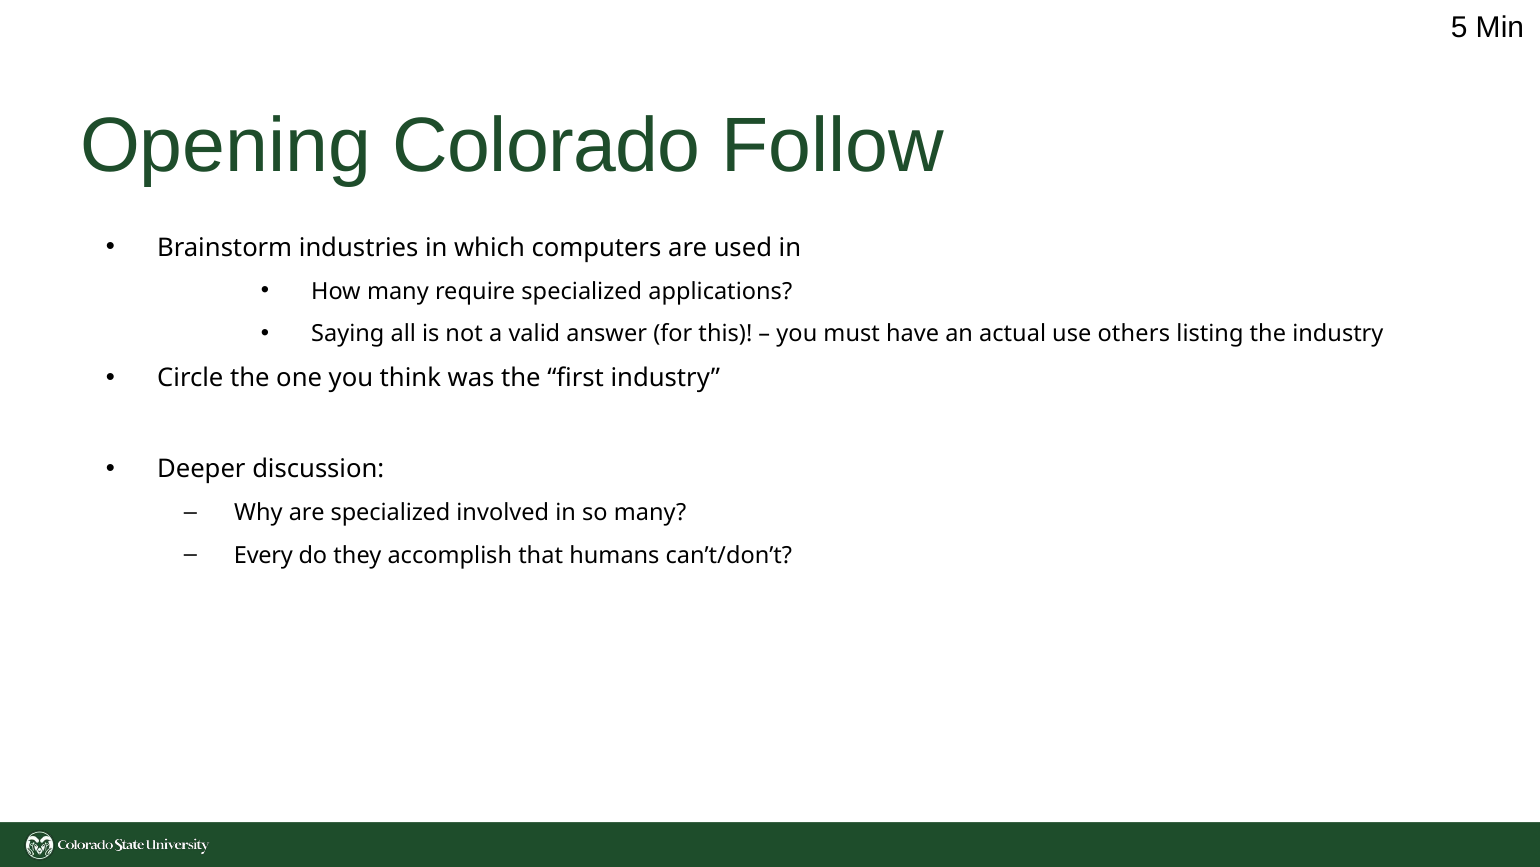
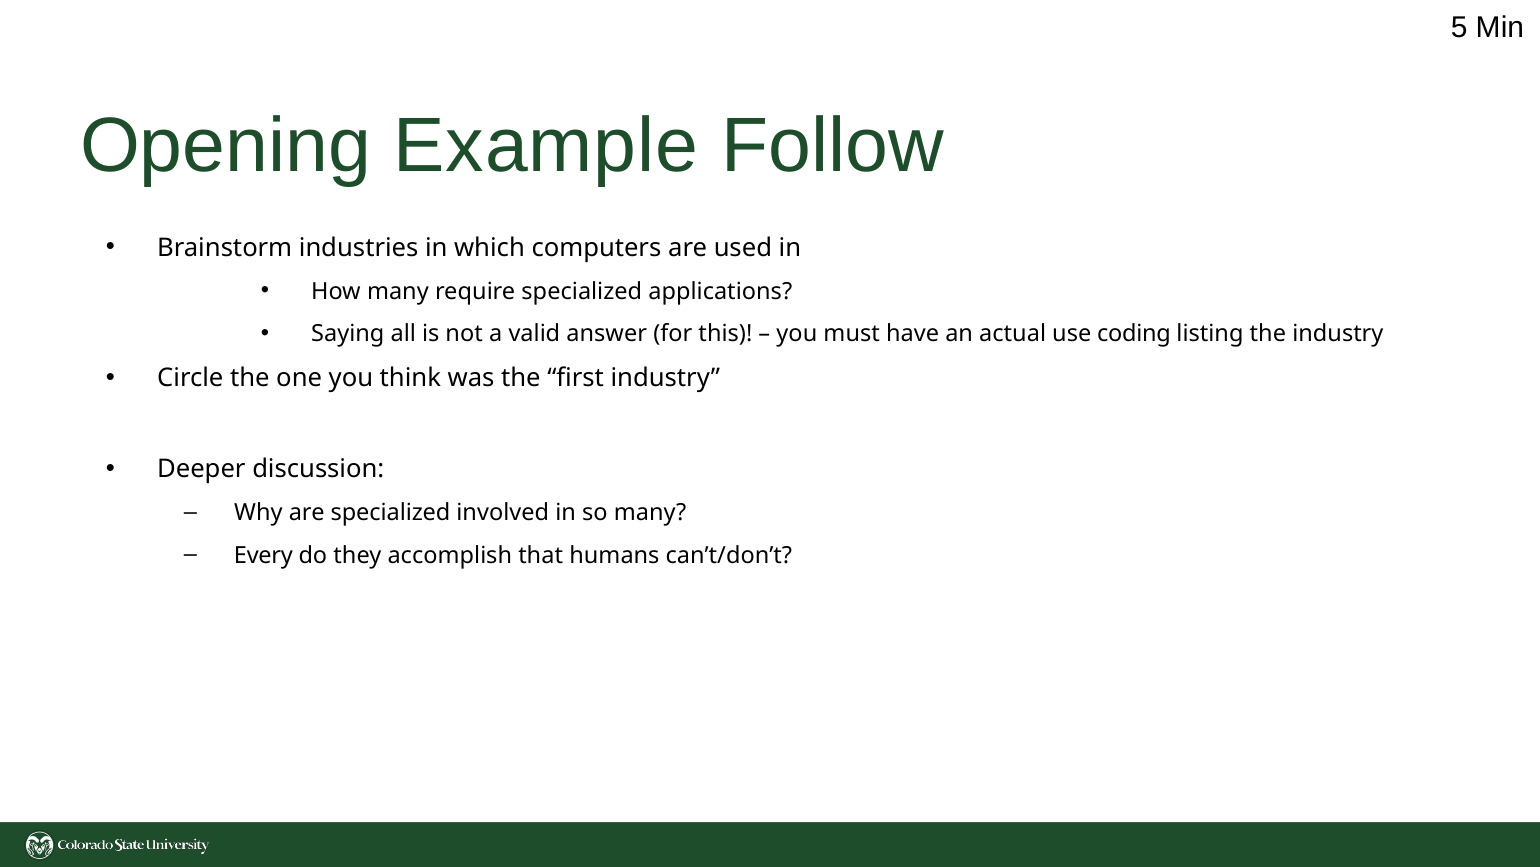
Colorado: Colorado -> Example (546, 146)
others: others -> coding (1134, 334)
